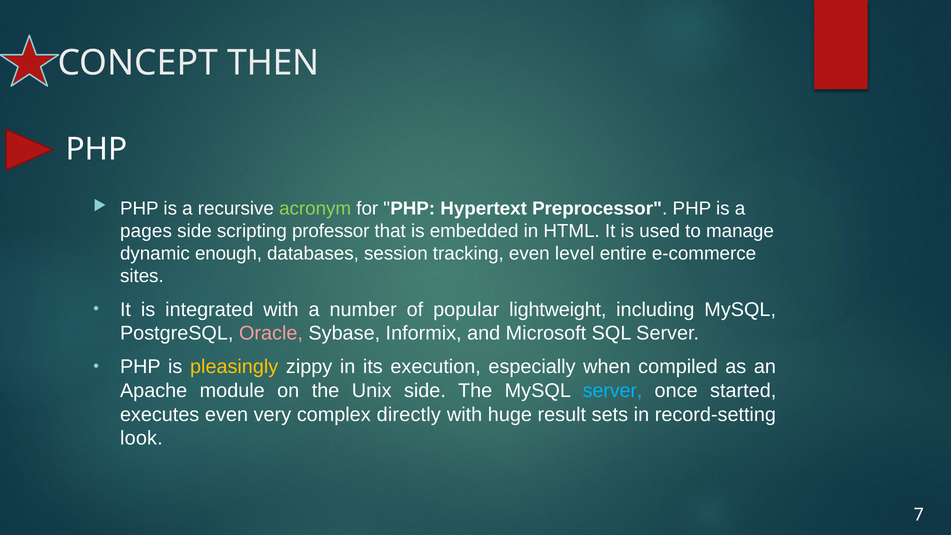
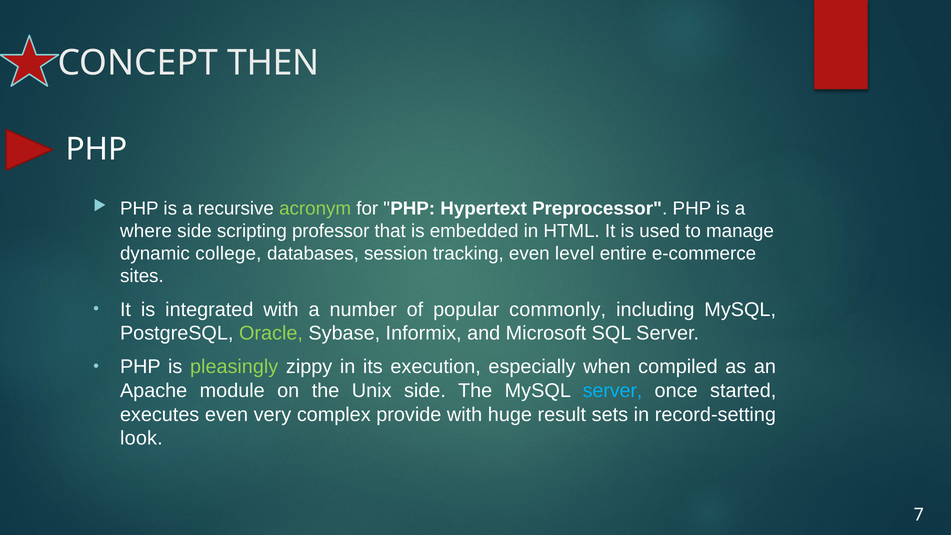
pages: pages -> where (146, 231)
enough: enough -> college (228, 254)
lightweight: lightweight -> commonly (558, 309)
Oracle colour: pink -> light green (271, 333)
pleasingly colour: yellow -> light green (234, 367)
directly: directly -> provide (409, 414)
